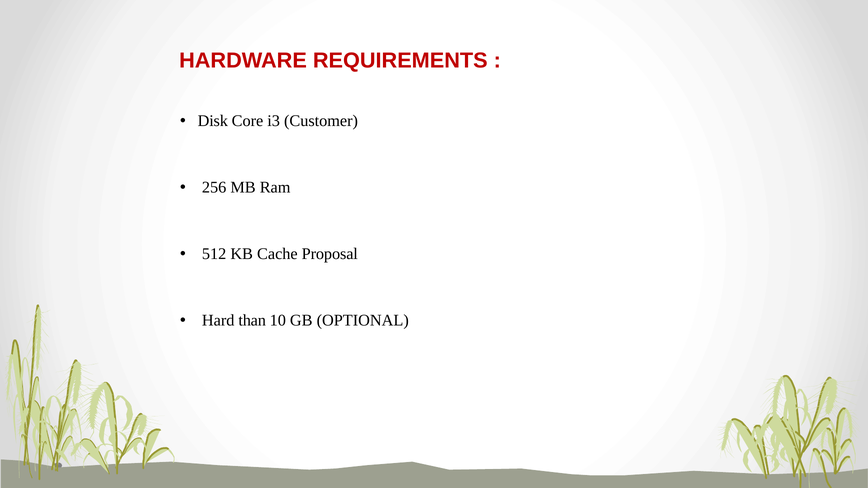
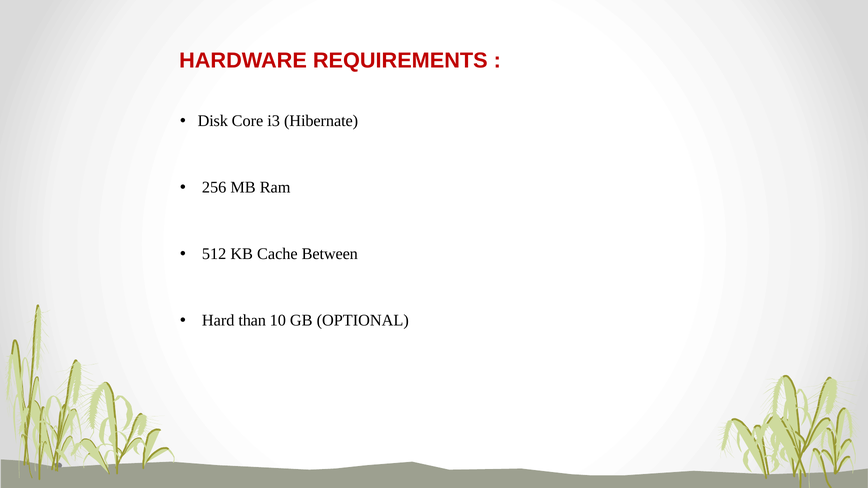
Customer: Customer -> Hibernate (321, 121)
Proposal: Proposal -> Between (330, 254)
